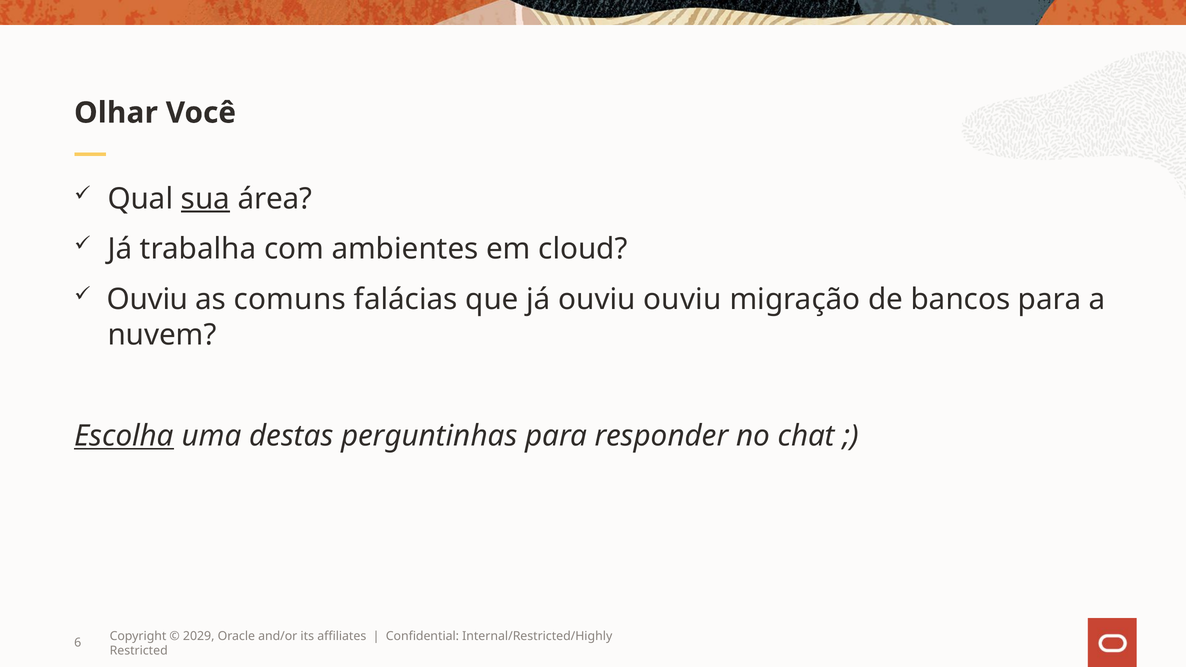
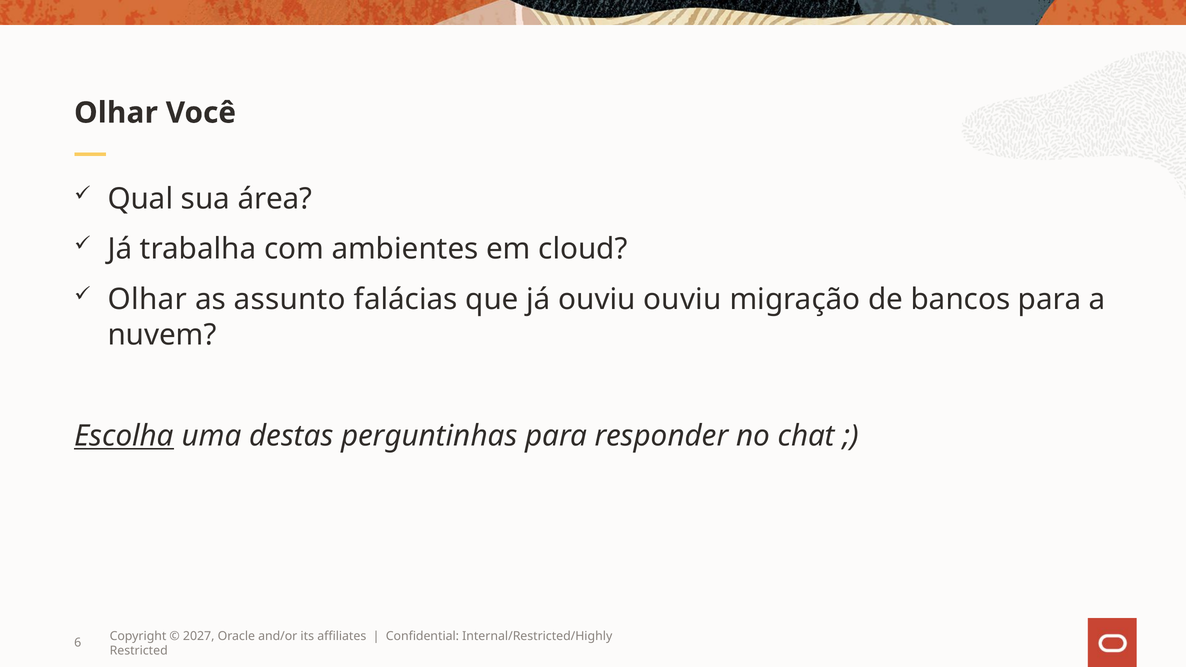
sua underline: present -> none (205, 199)
Ouviu: Ouviu -> Olhar (147, 300)
comuns: comuns -> assunto (290, 300)
2029: 2029 -> 2027 (199, 636)
